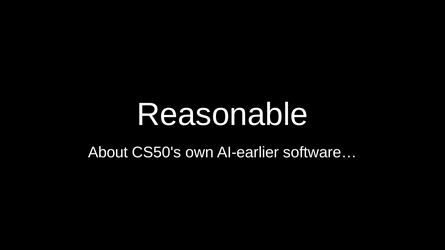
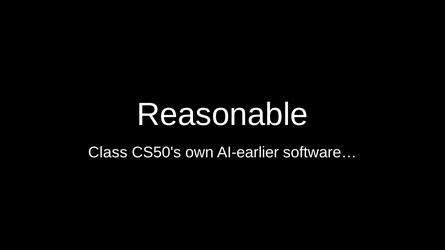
About: About -> Class (108, 153)
